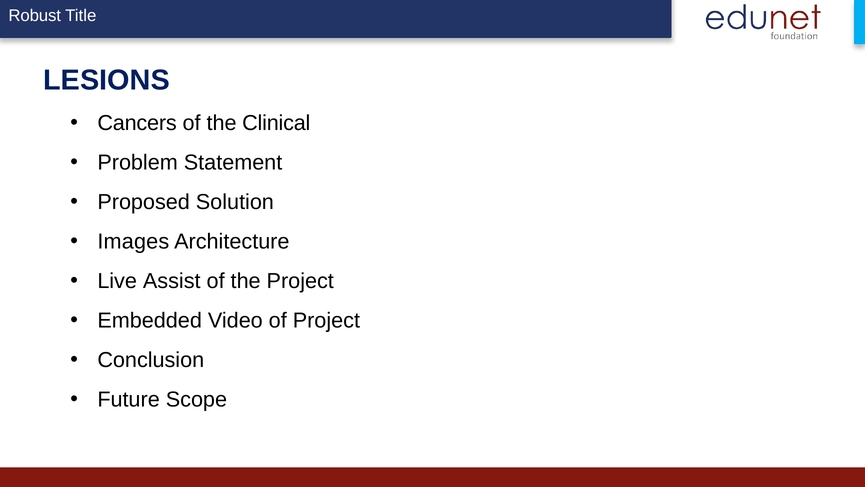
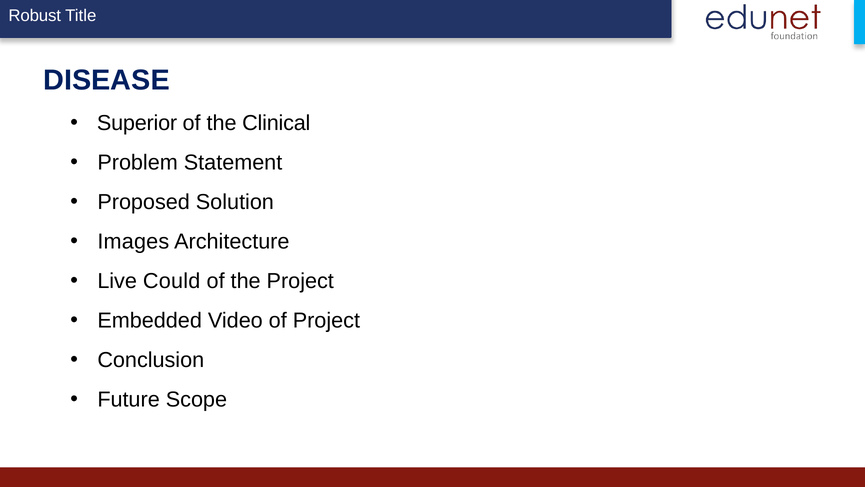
LESIONS: LESIONS -> DISEASE (106, 80)
Cancers: Cancers -> Superior (137, 123)
Assist: Assist -> Could (172, 281)
